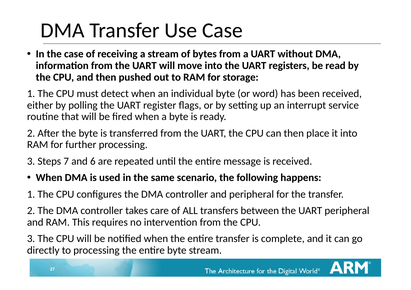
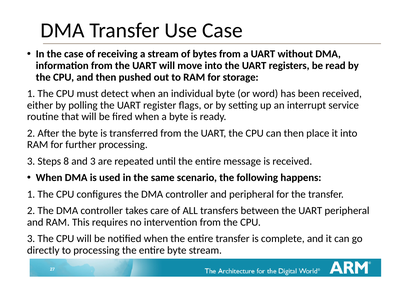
7: 7 -> 8 (66, 161)
and 6: 6 -> 3 (93, 161)
